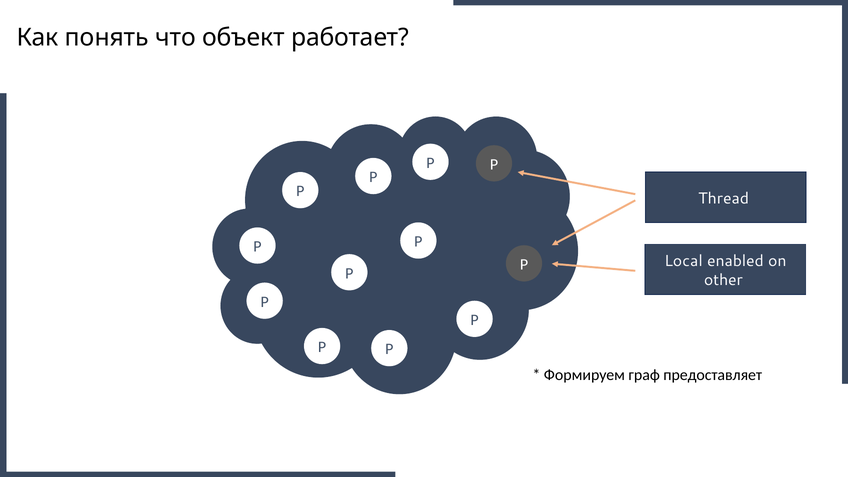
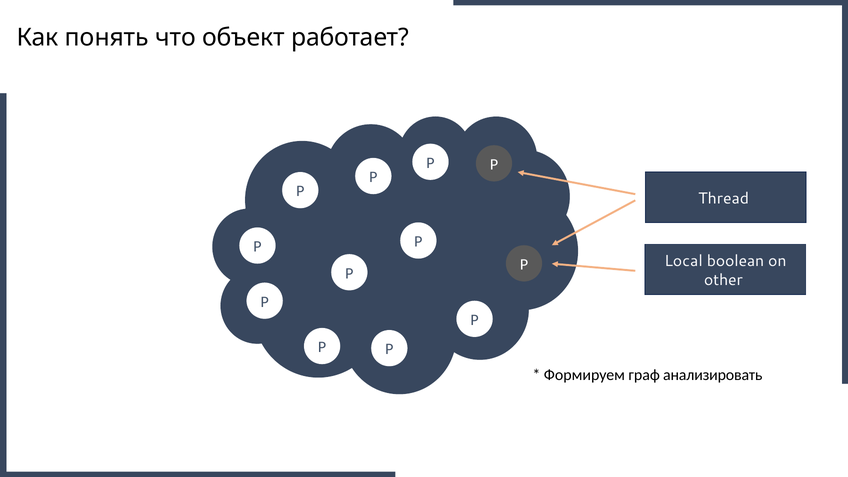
enabled: enabled -> boolean (735, 261)
предоставляет: предоставляет -> анализировать (713, 375)
